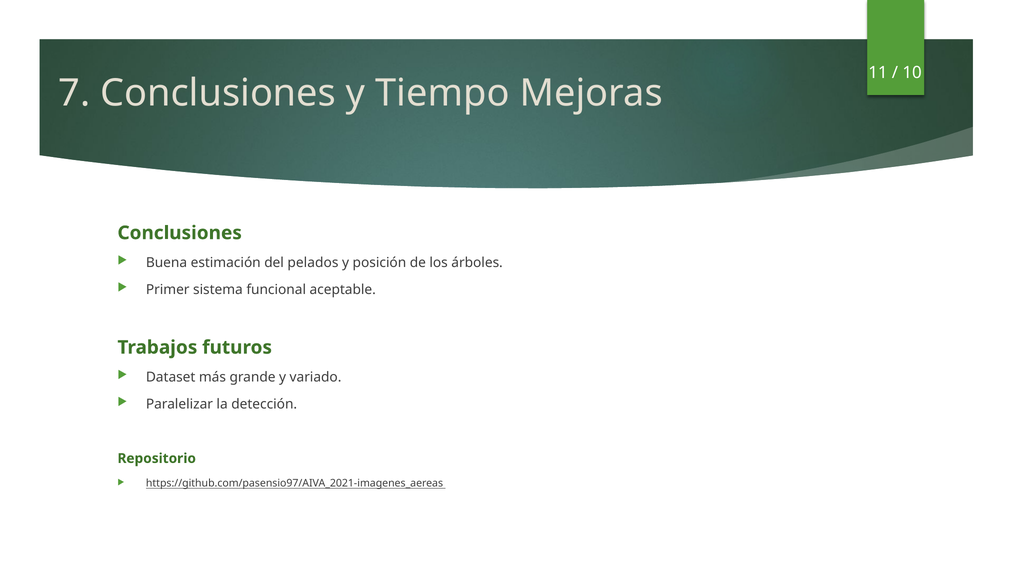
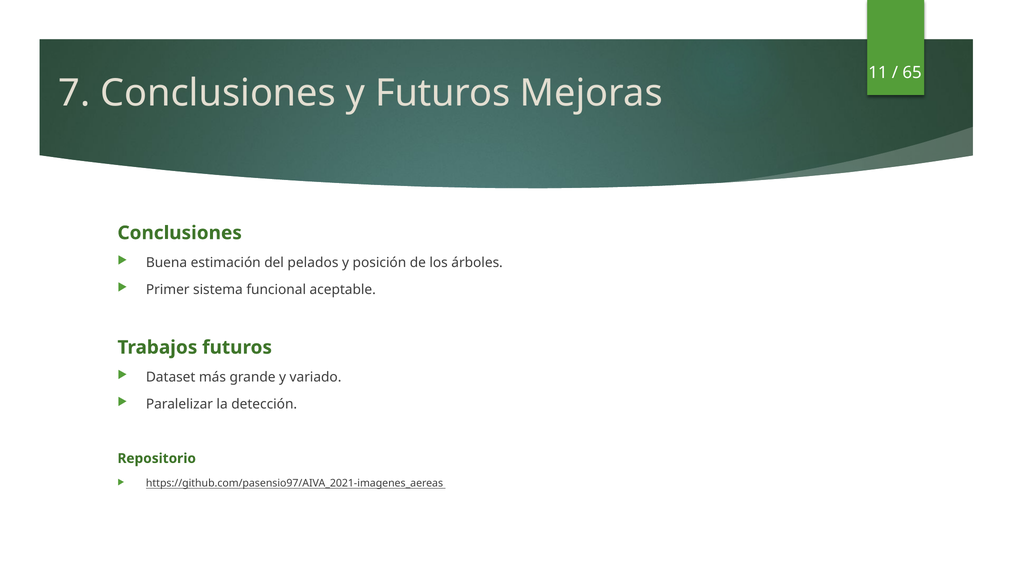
10: 10 -> 65 (912, 73)
y Tiempo: Tiempo -> Futuros (443, 93)
